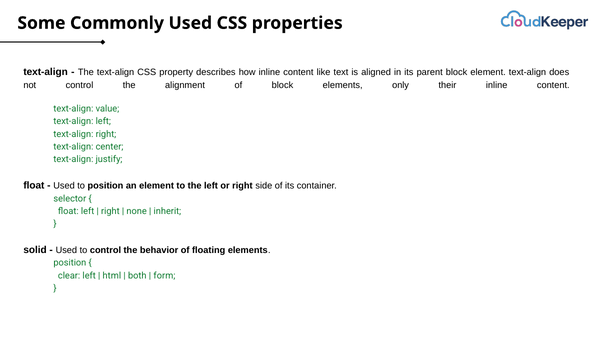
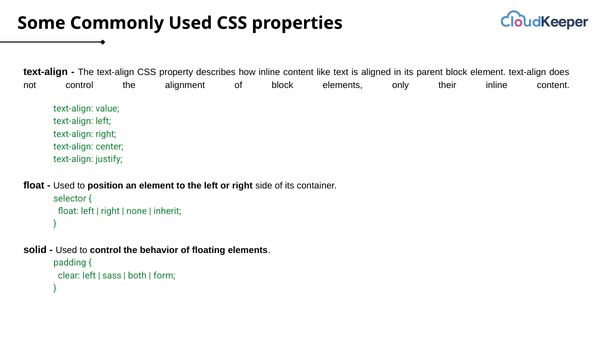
position: position -> padding (70, 263)
html: html -> sass (112, 276)
